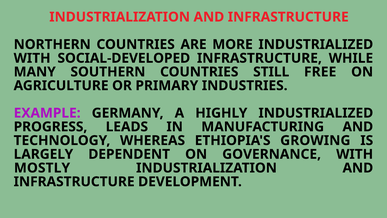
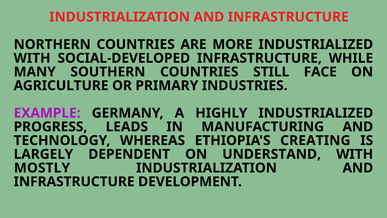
FREE: FREE -> FACE (320, 72)
GROWING: GROWING -> CREATING (315, 140)
GOVERNANCE: GOVERNANCE -> UNDERSTAND (272, 154)
